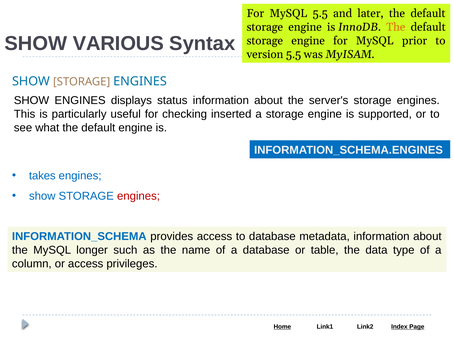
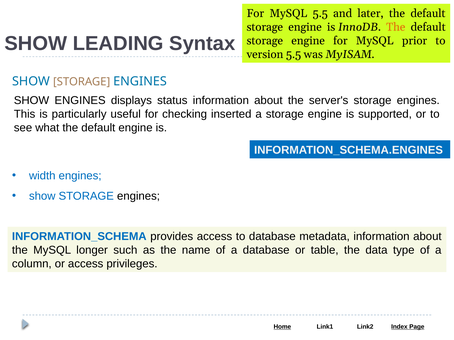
VARIOUS: VARIOUS -> LEADING (118, 44)
takes: takes -> width (42, 176)
engines colour: red -> black (138, 196)
